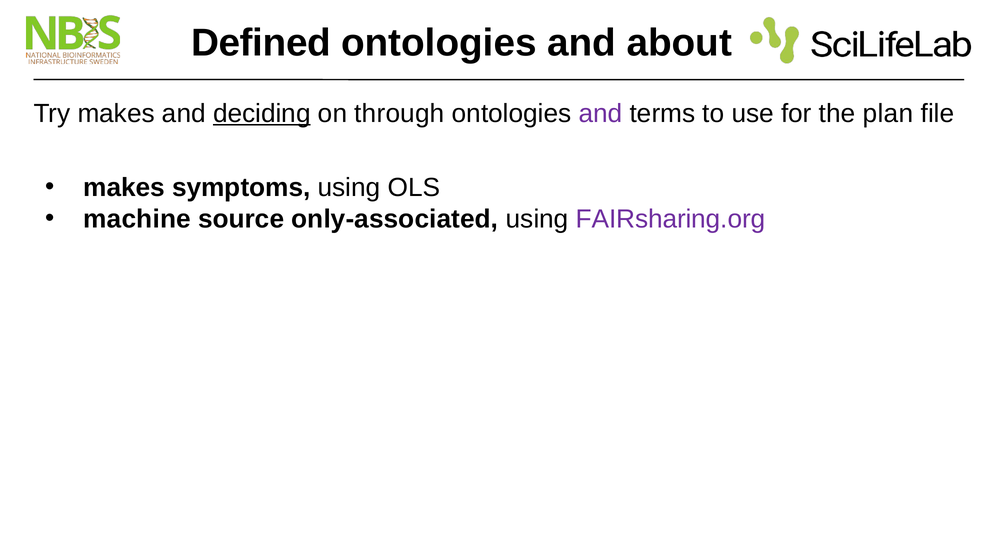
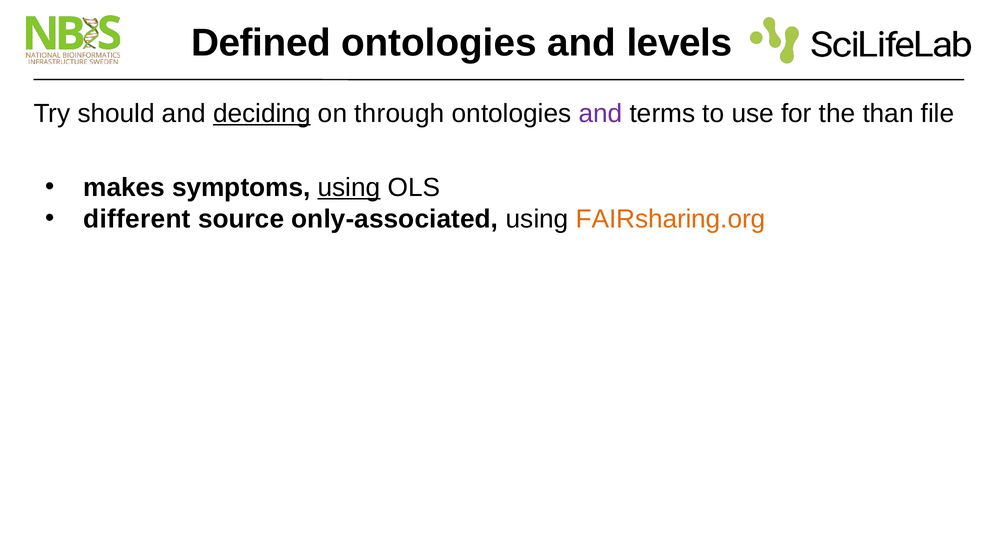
about: about -> levels (679, 43)
Try makes: makes -> should (116, 114)
plan: plan -> than (888, 114)
using underline: none -> present (349, 188)
machine: machine -> different (137, 219)
FAIRsharing.org colour: purple -> orange (671, 219)
